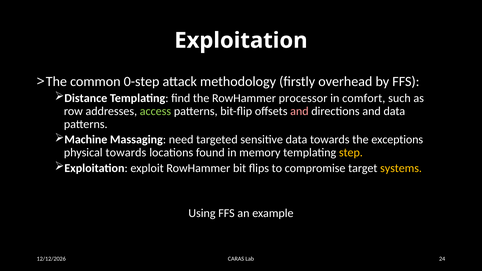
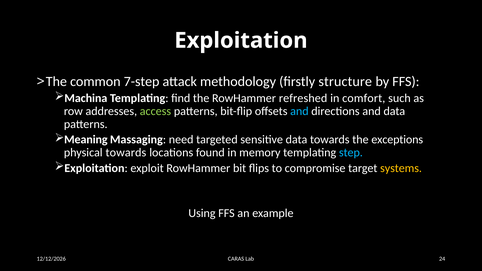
0-step: 0-step -> 7-step (142, 81)
overhead: overhead -> structure (345, 81)
Distance: Distance -> Machina (86, 98)
processor: processor -> refreshed (303, 98)
and colour: pink -> light blue (299, 111)
Machine: Machine -> Meaning (86, 140)
step colour: yellow -> light blue (351, 153)
